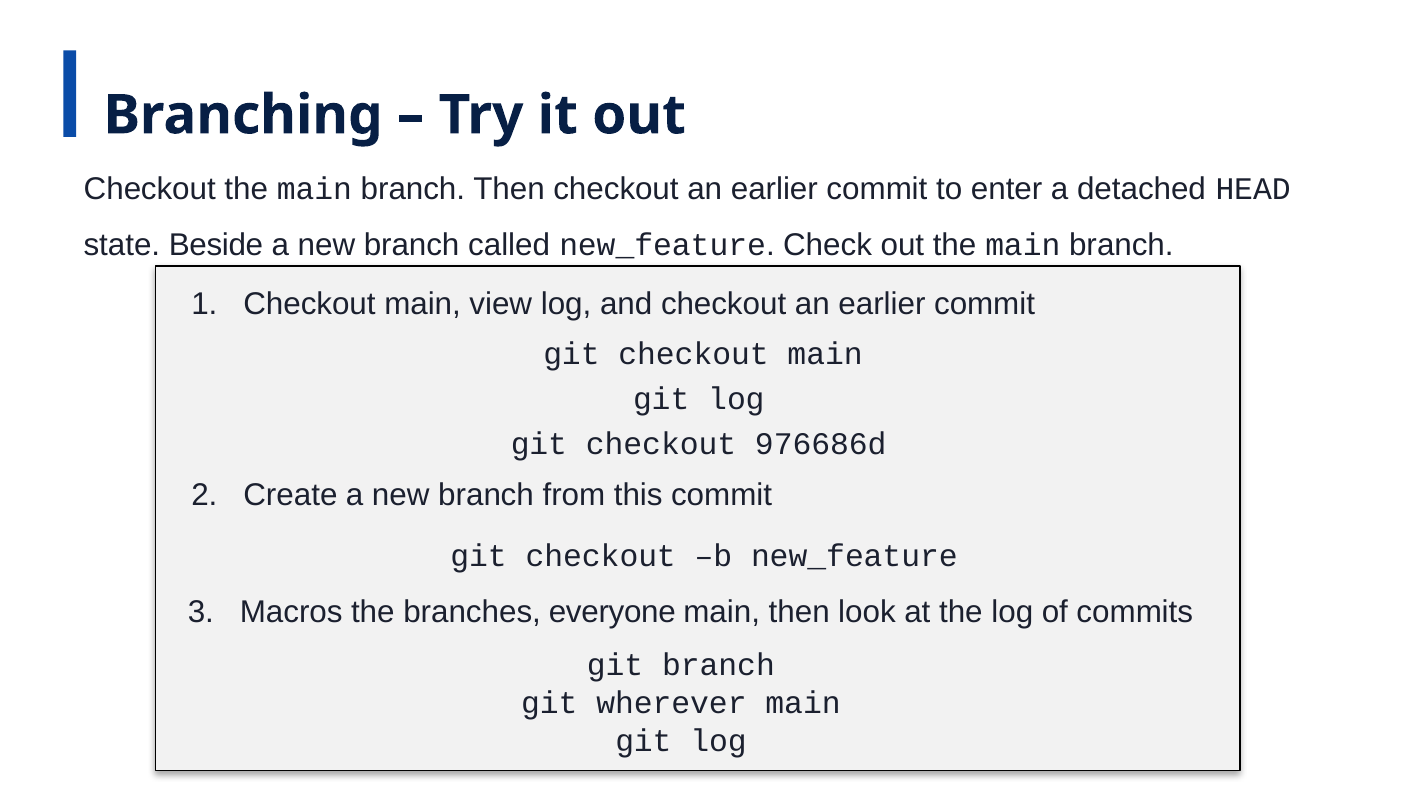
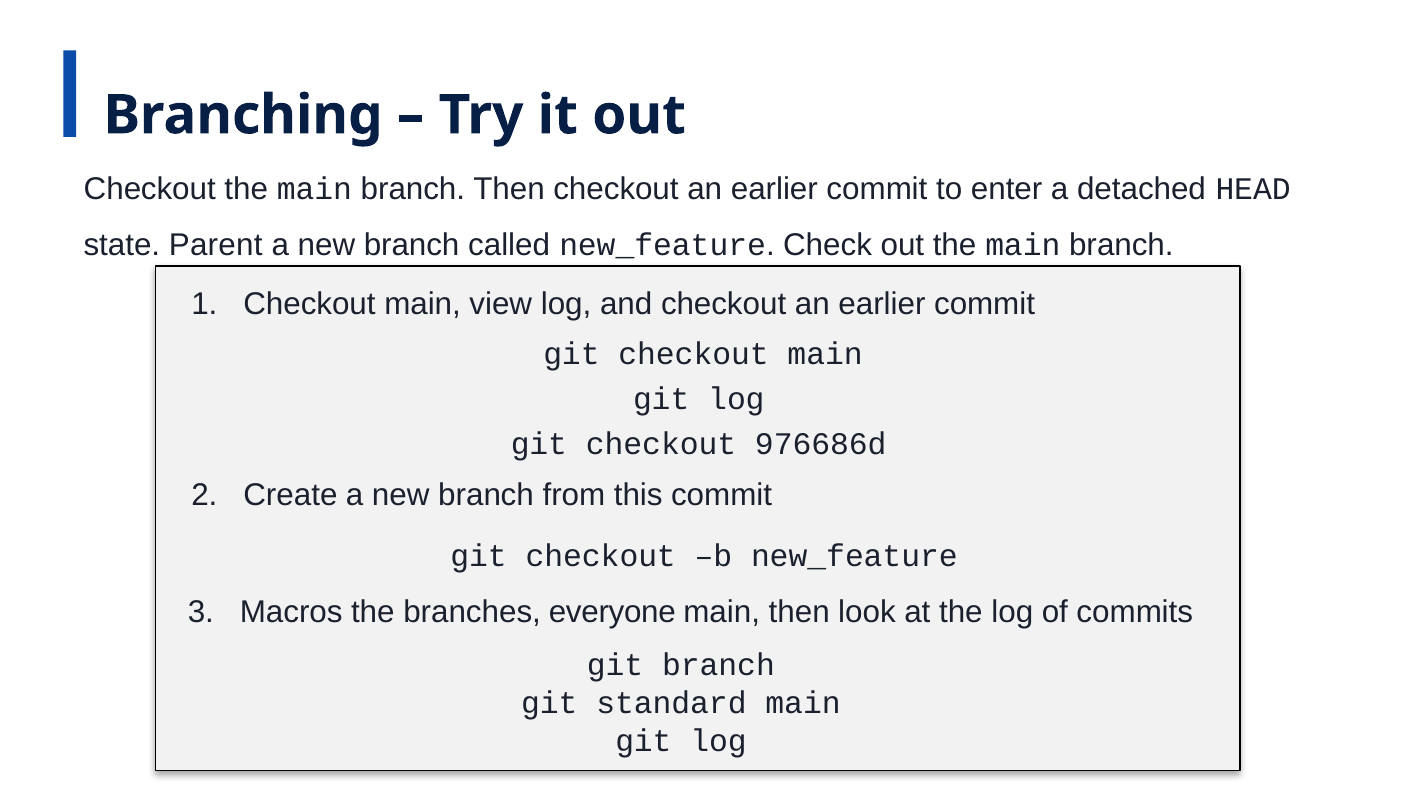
Beside: Beside -> Parent (216, 245)
wherever: wherever -> standard (671, 703)
